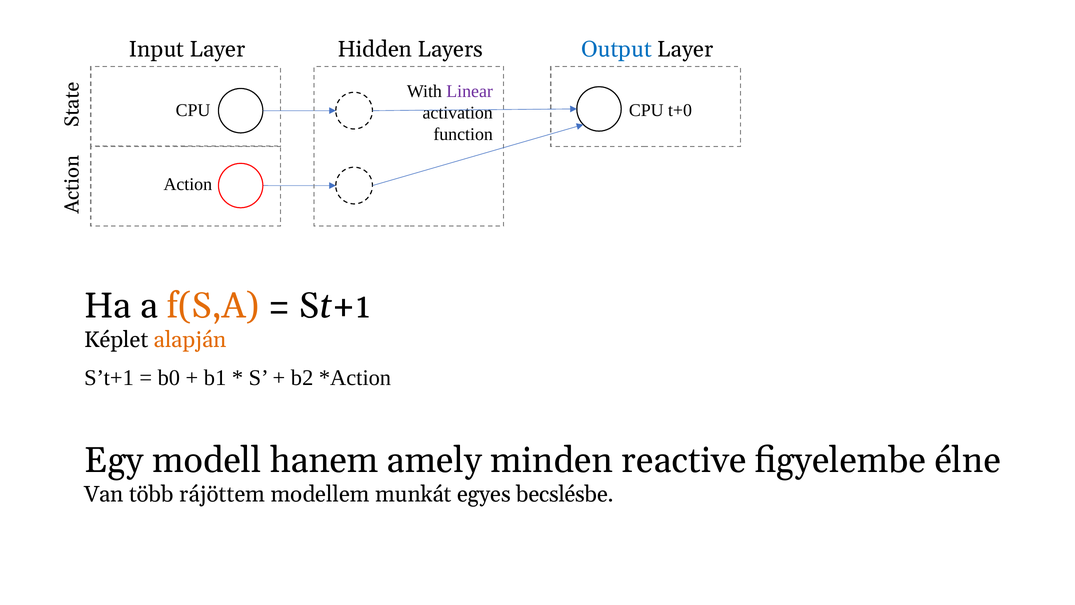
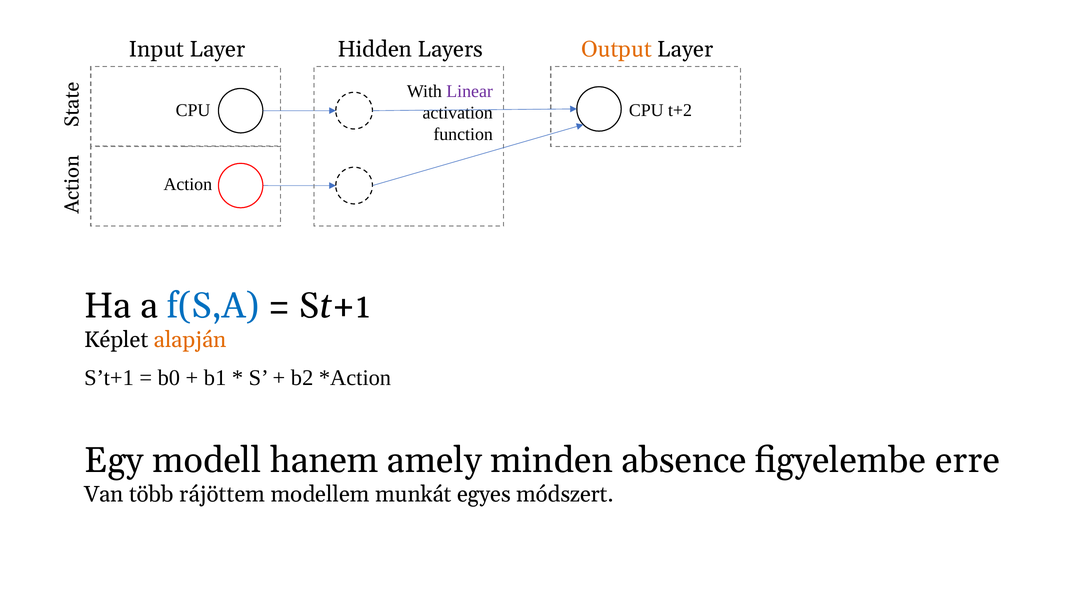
Output colour: blue -> orange (616, 49)
t+0: t+0 -> t+2 (680, 110)
f(S,A colour: orange -> blue (213, 306)
reactive: reactive -> absence (684, 460)
élne: élne -> erre (968, 460)
becslésbe: becslésbe -> módszert (565, 494)
